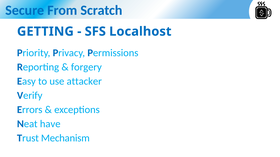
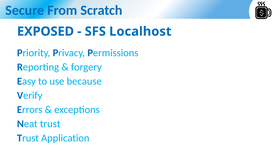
GETTING: GETTING -> EXPOSED (45, 32)
attacker: attacker -> because (84, 81)
Neat have: have -> trust (50, 124)
Mechanism: Mechanism -> Application (65, 139)
